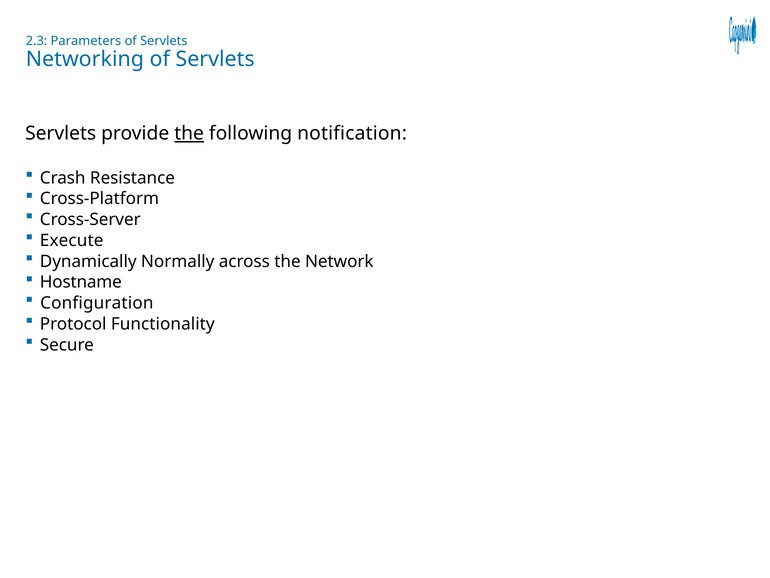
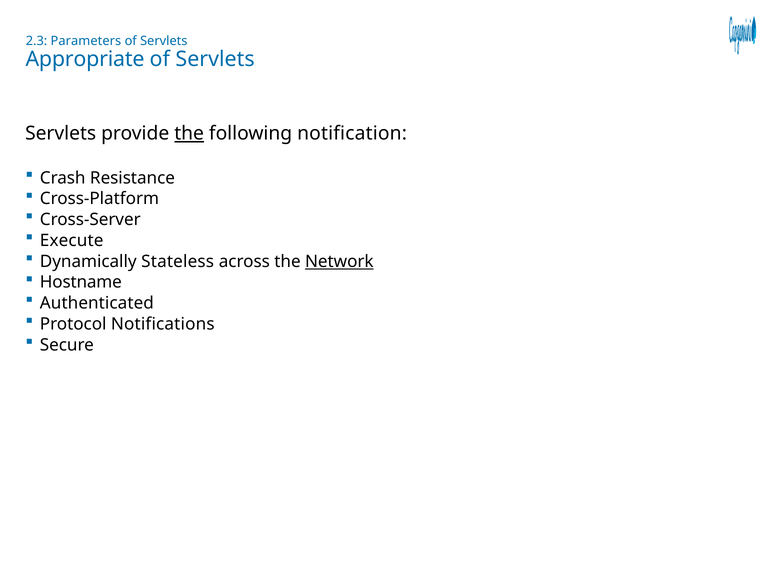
Networking: Networking -> Appropriate (85, 59)
Normally: Normally -> Stateless (178, 261)
Network underline: none -> present (339, 261)
Configuration: Configuration -> Authenticated (97, 303)
Functionality: Functionality -> Notifications (163, 324)
